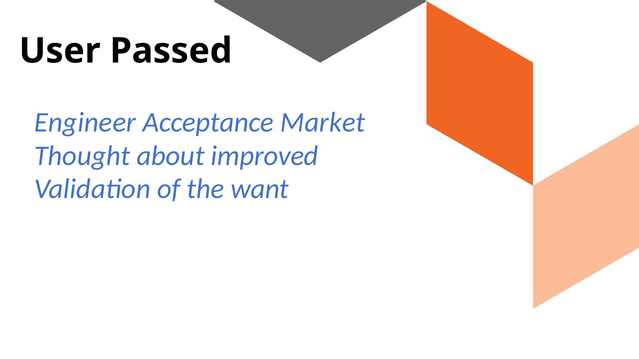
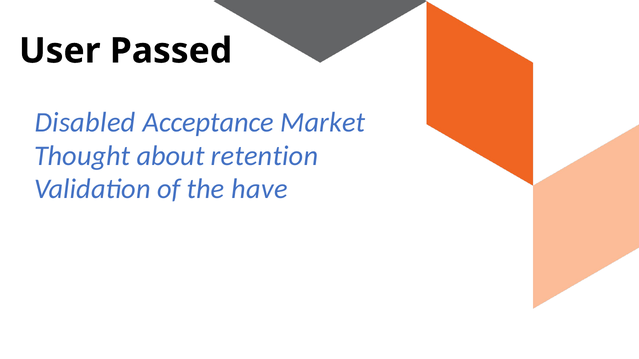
Engineer: Engineer -> Disabled (85, 123)
improved: improved -> retention (265, 156)
want: want -> have (259, 189)
